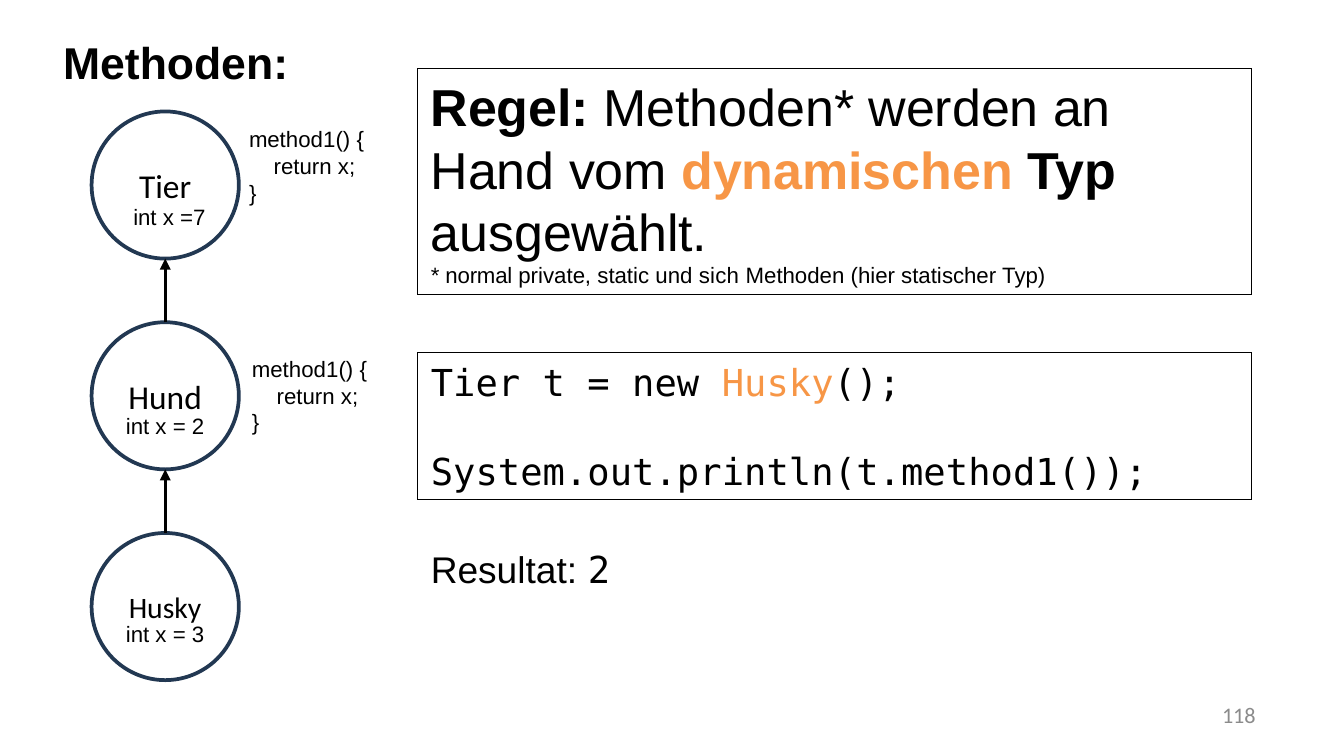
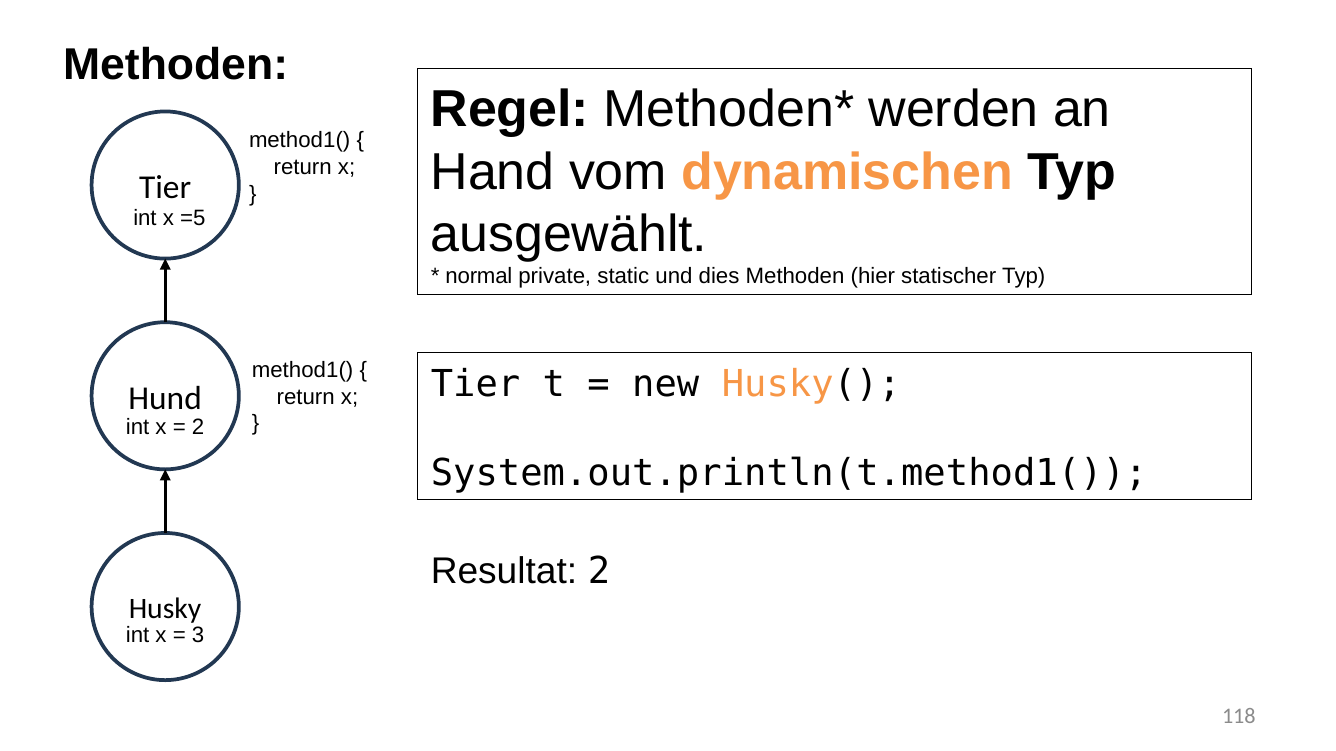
=7: =7 -> =5 (193, 218)
sich: sich -> dies (719, 277)
